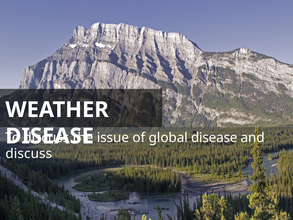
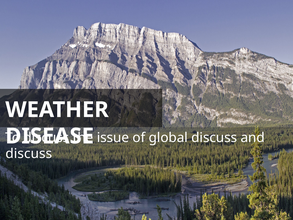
global disease: disease -> discuss (214, 137)
